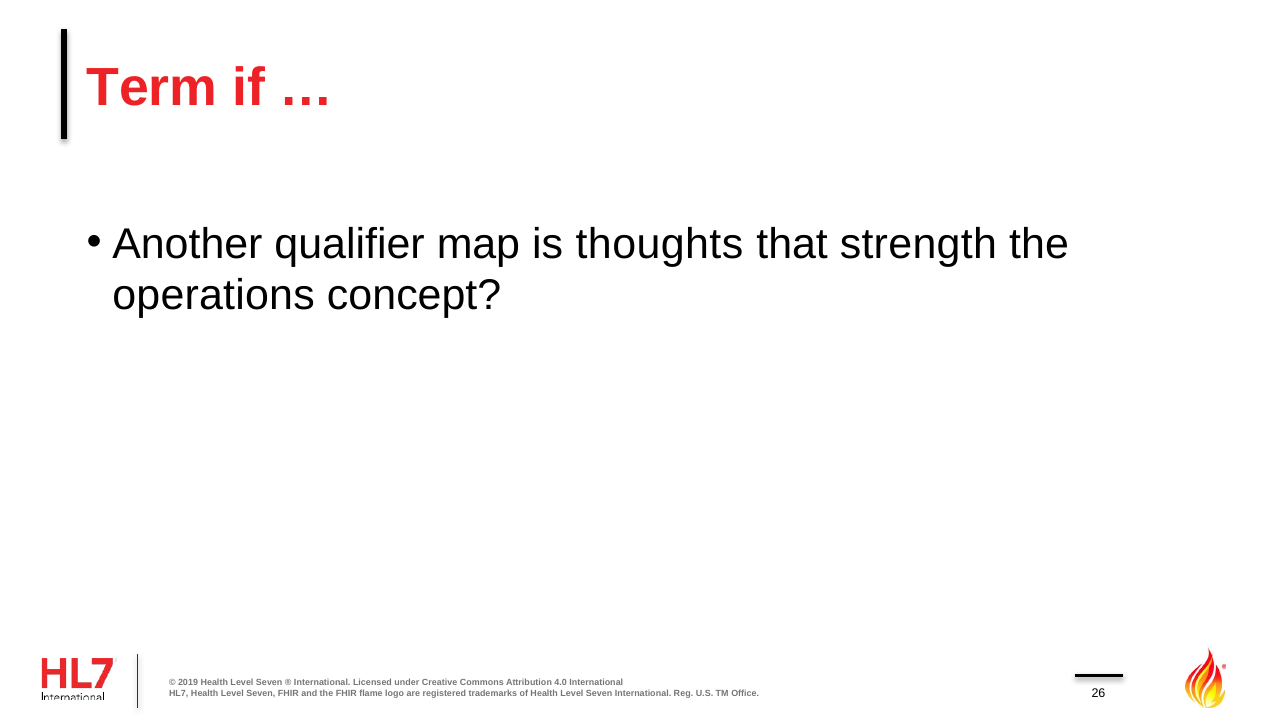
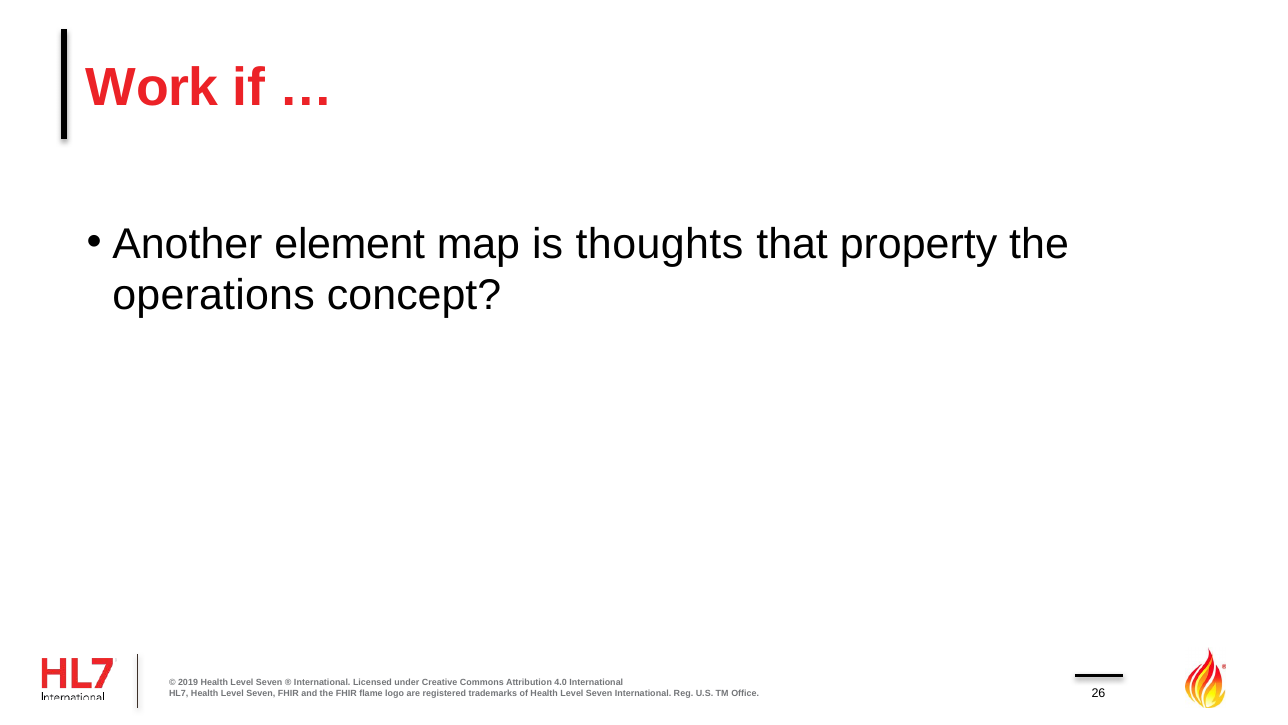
Term: Term -> Work (152, 88)
qualifier: qualifier -> element (350, 244)
strength: strength -> property (919, 244)
